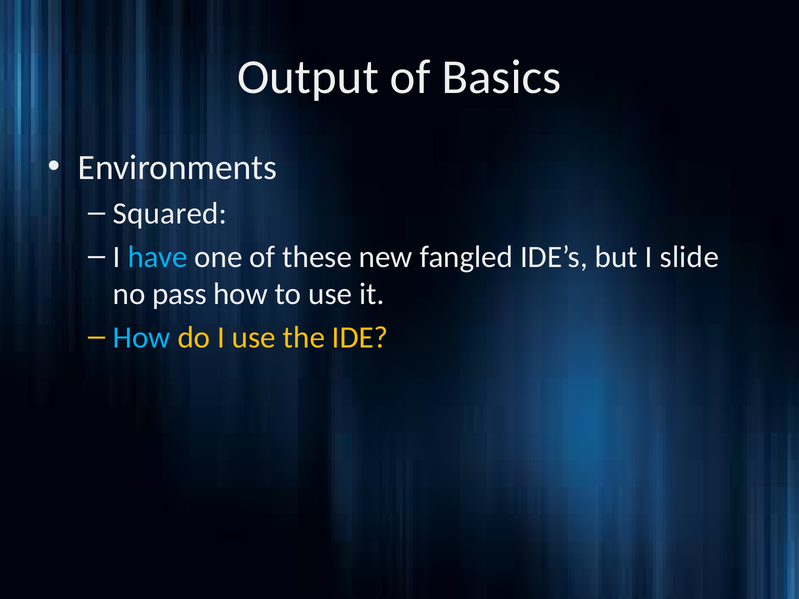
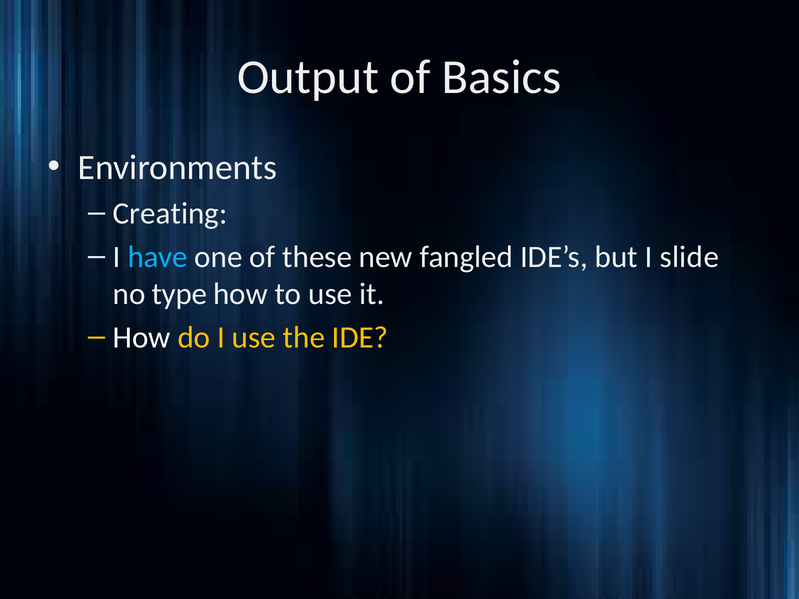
Squared: Squared -> Creating (170, 213)
pass: pass -> type (179, 294)
How colour: light blue -> white (142, 338)
